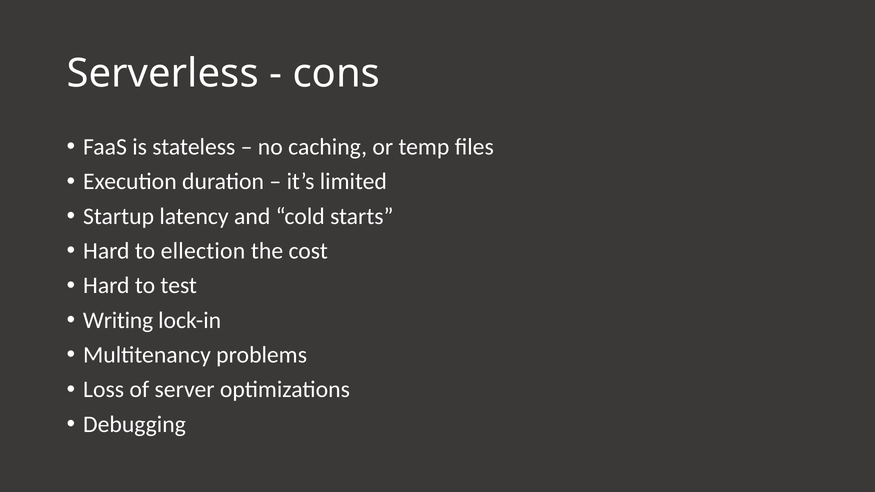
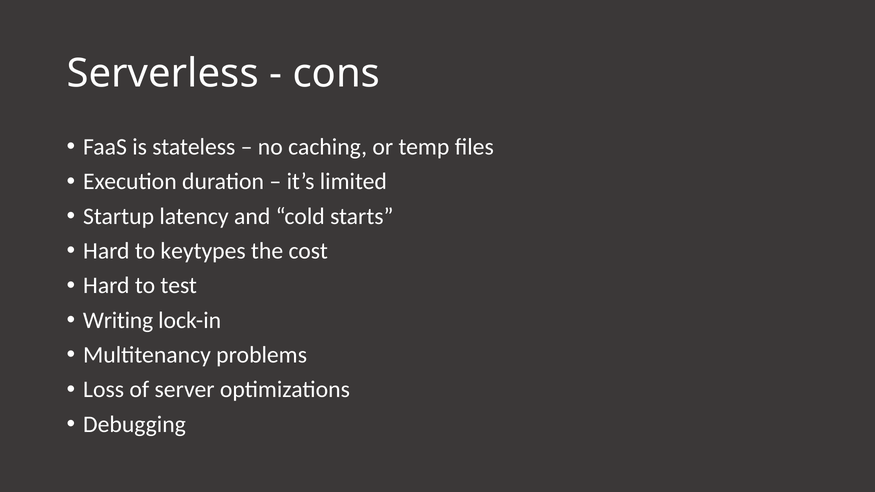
ellection: ellection -> keytypes (203, 251)
